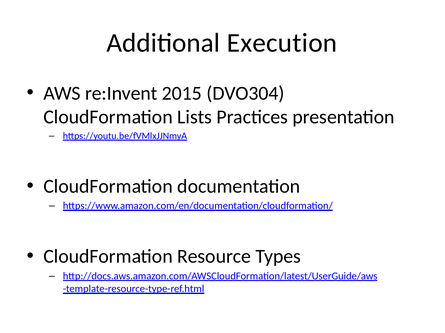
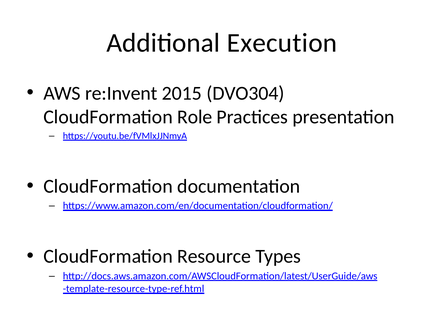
Lists: Lists -> Role (195, 117)
